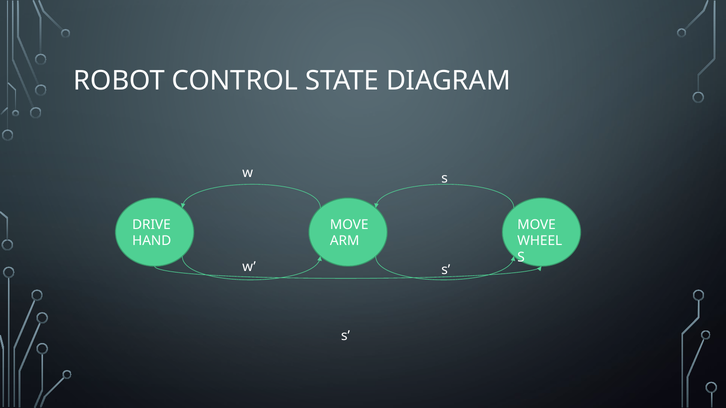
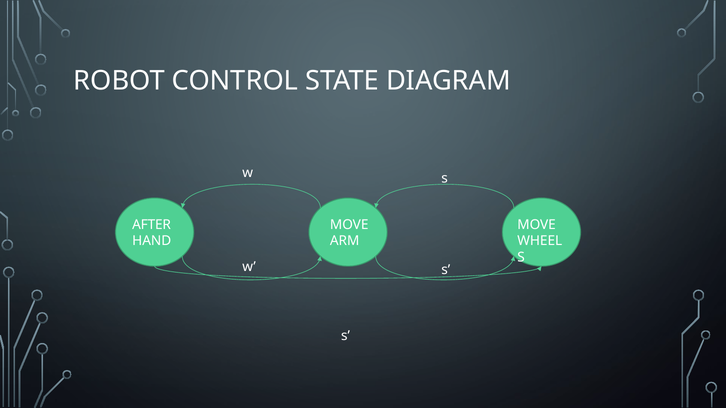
DRIVE: DRIVE -> AFTER (152, 225)
